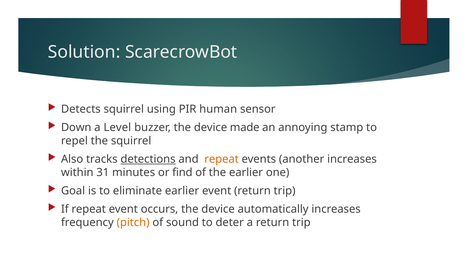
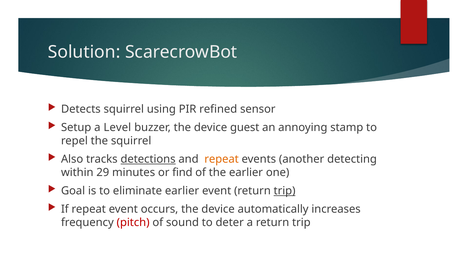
human: human -> refined (218, 109)
Down: Down -> Setup (76, 128)
made: made -> guest (245, 128)
another increases: increases -> detecting (352, 159)
31: 31 -> 29 (103, 173)
trip underline: none -> present (285, 191)
pitch colour: orange -> red (133, 223)
